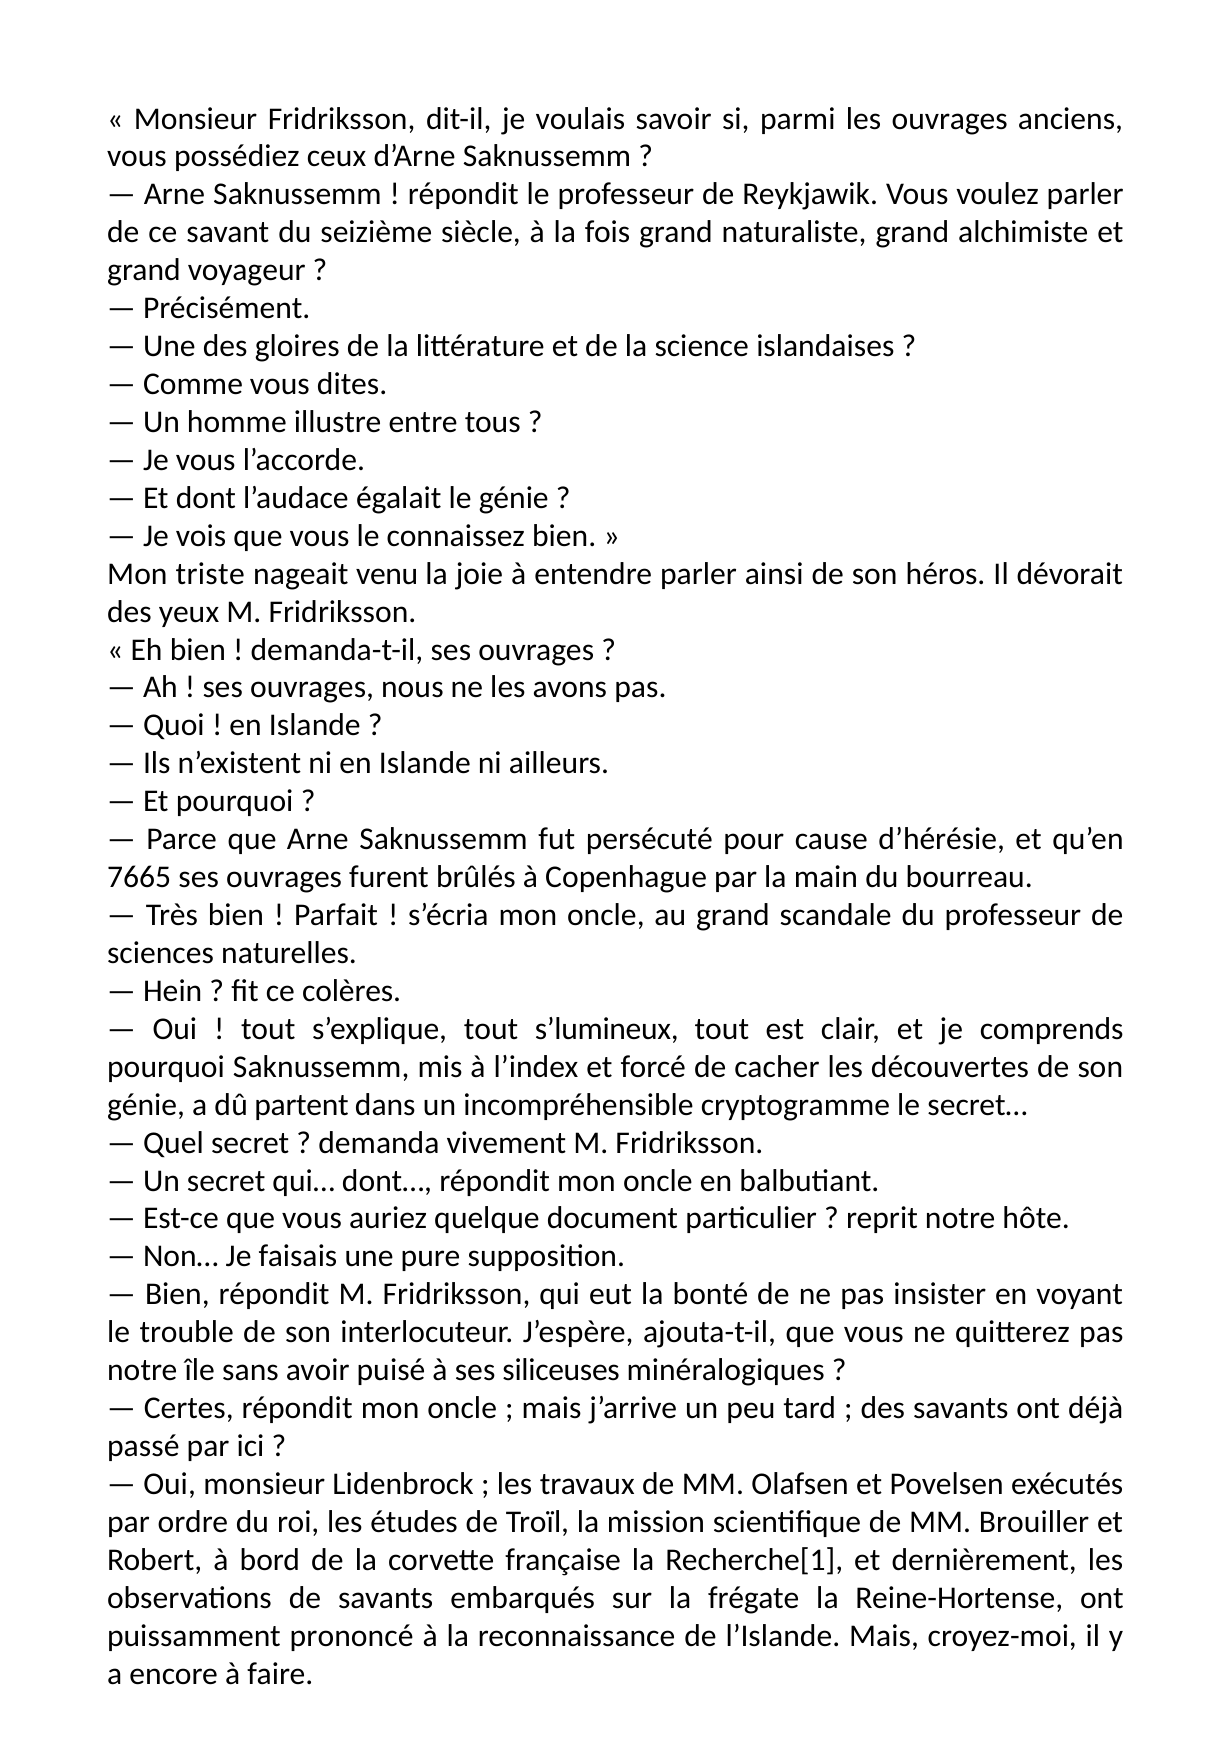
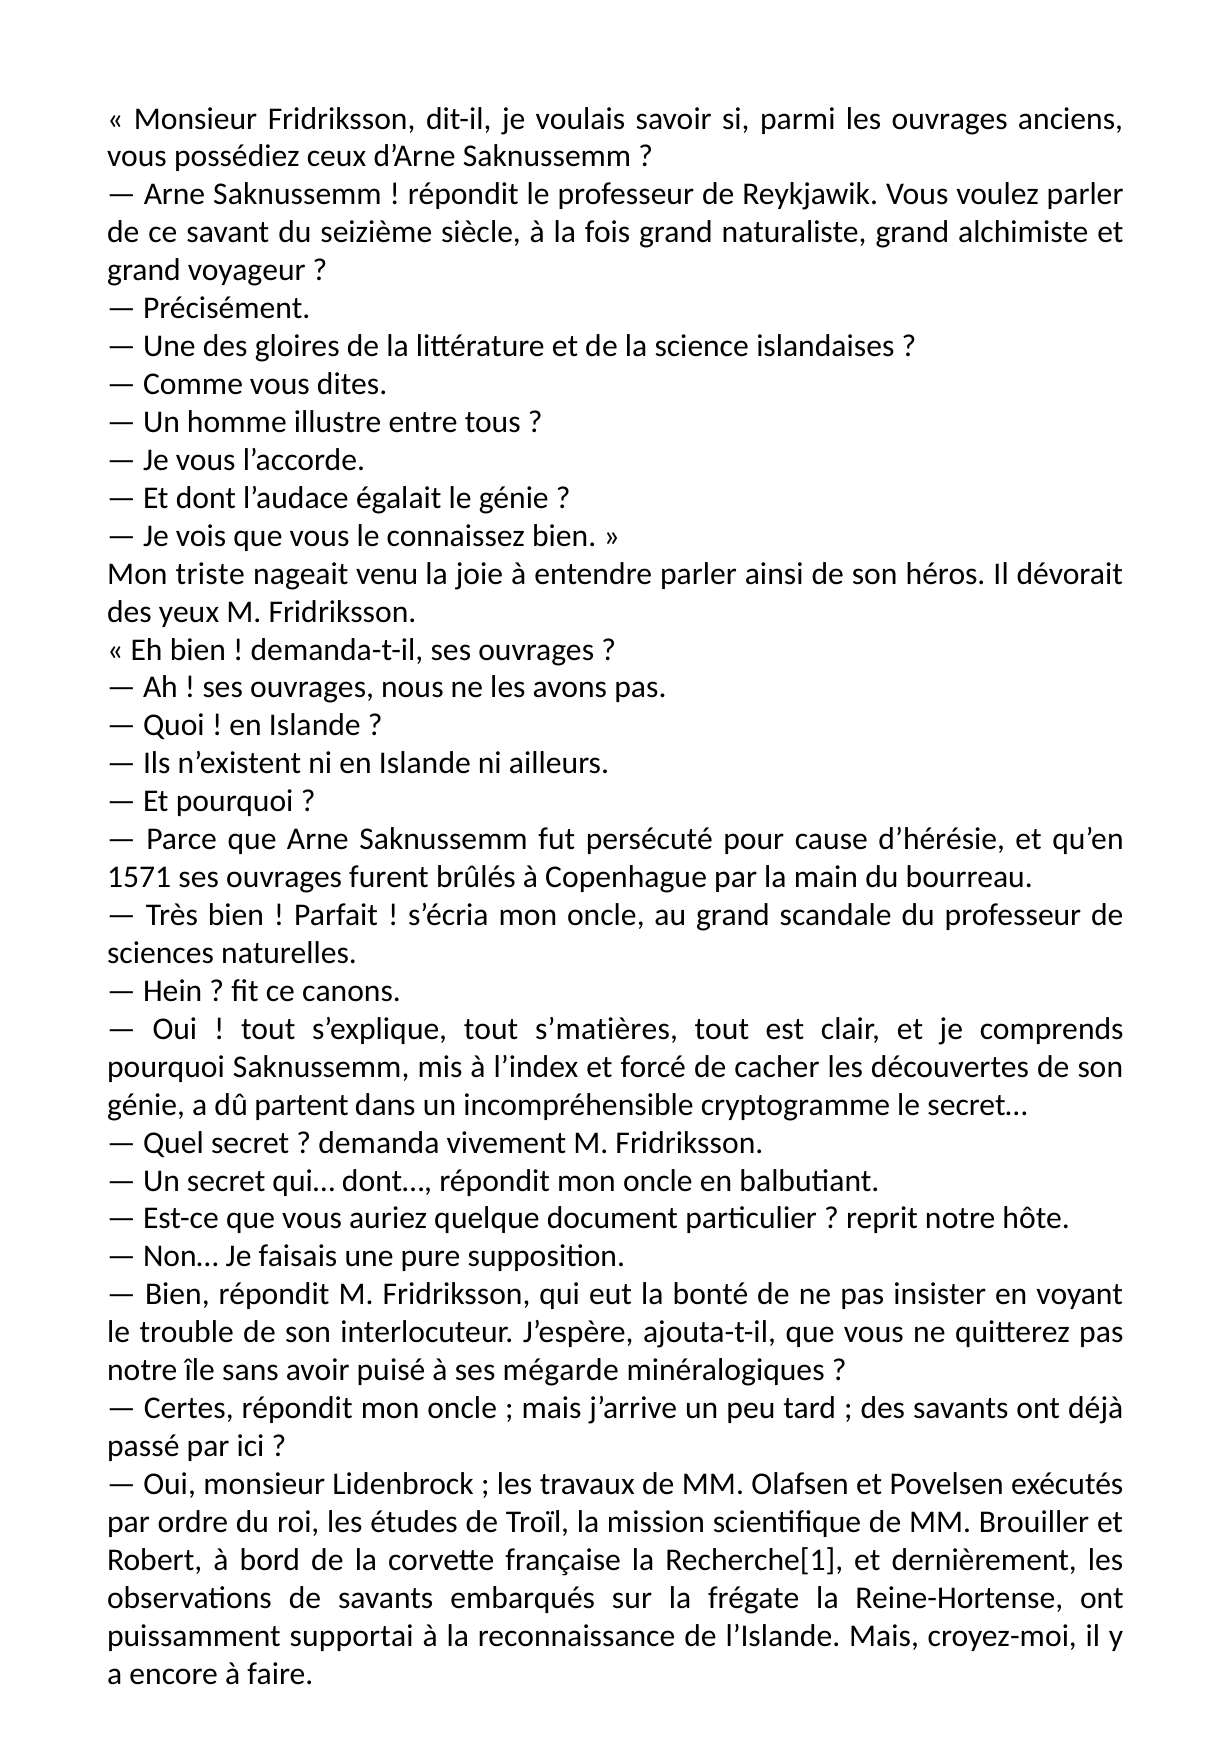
7665: 7665 -> 1571 (139, 878)
colères: colères -> canons (352, 991)
s’lumineux: s’lumineux -> s’matières (606, 1029)
siliceuses: siliceuses -> mégarde (561, 1371)
prononcé: prononcé -> supportai (352, 1636)
